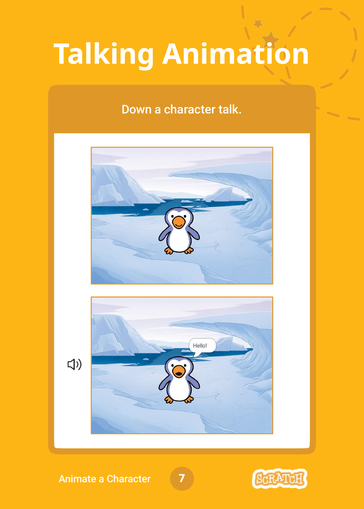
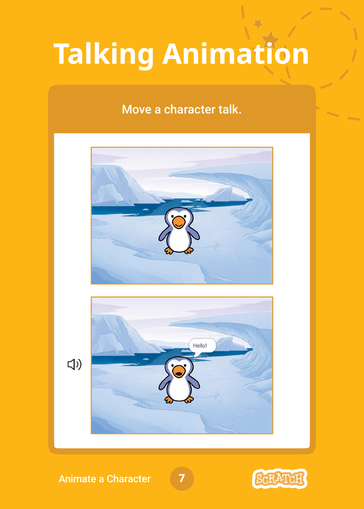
Down: Down -> Move (137, 110)
